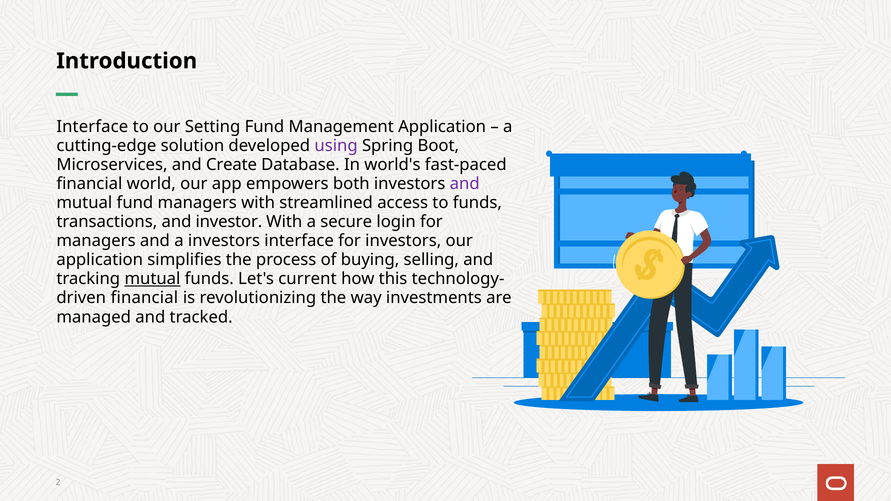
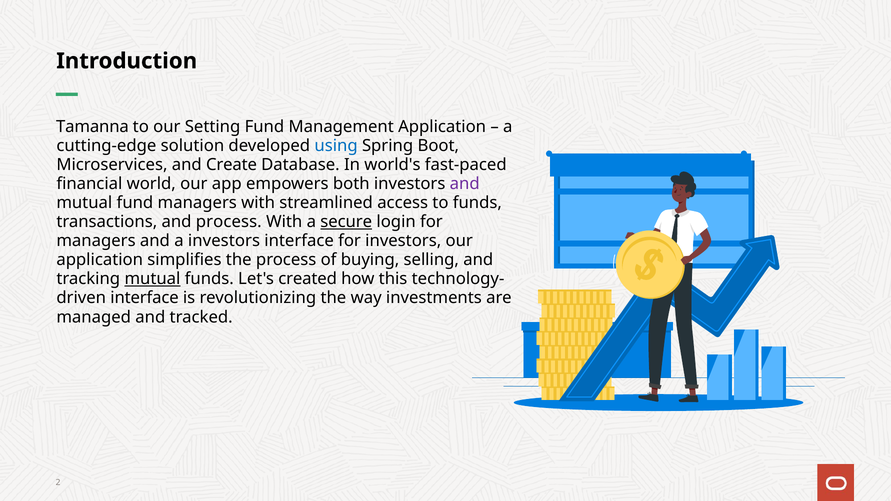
Interface: Interface -> Tamanna (92, 127)
using colour: purple -> blue (336, 146)
and investor: investor -> process (229, 222)
secure underline: none -> present (346, 222)
current: current -> created (308, 279)
financial: financial -> interface (145, 298)
